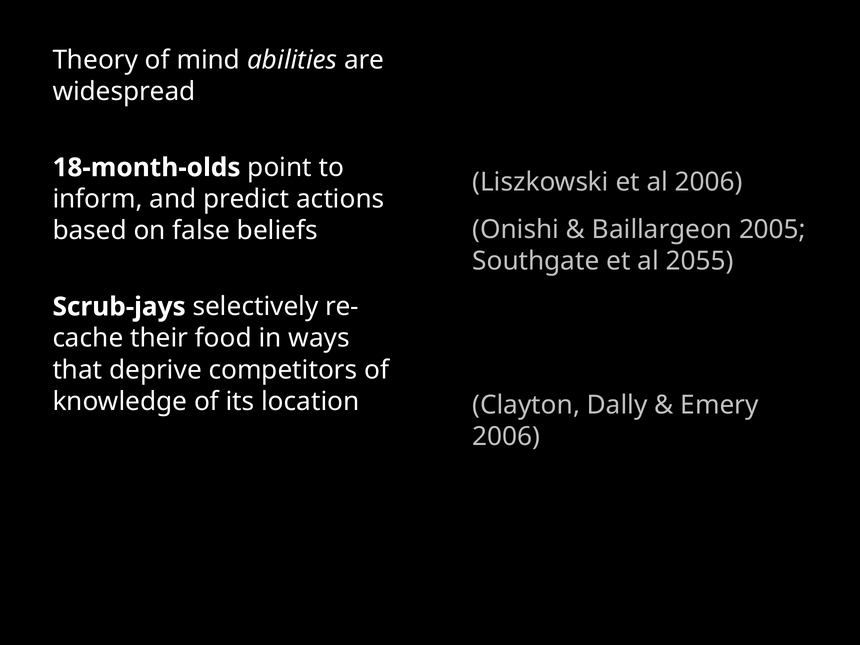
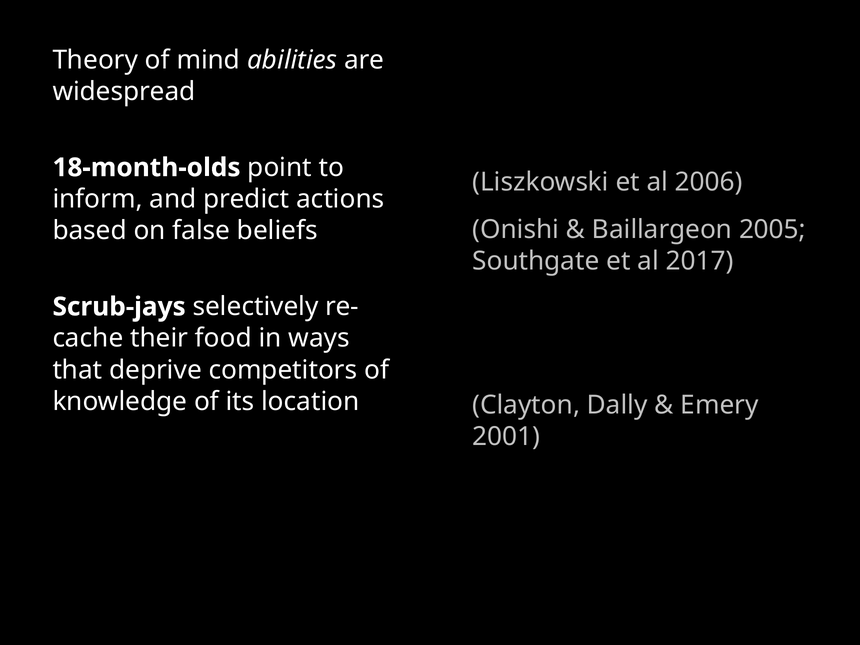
2055: 2055 -> 2017 (700, 261)
2006: 2006 -> 2001 (506, 437)
